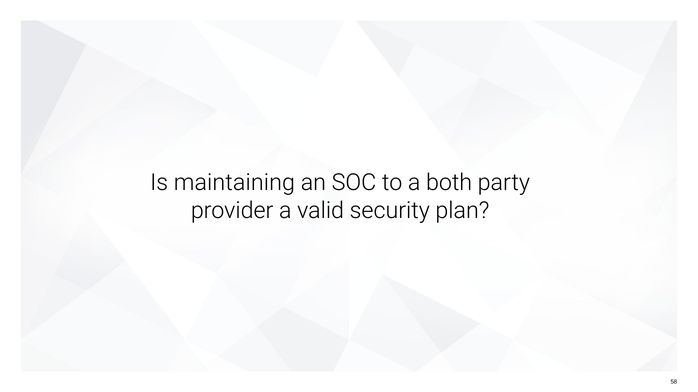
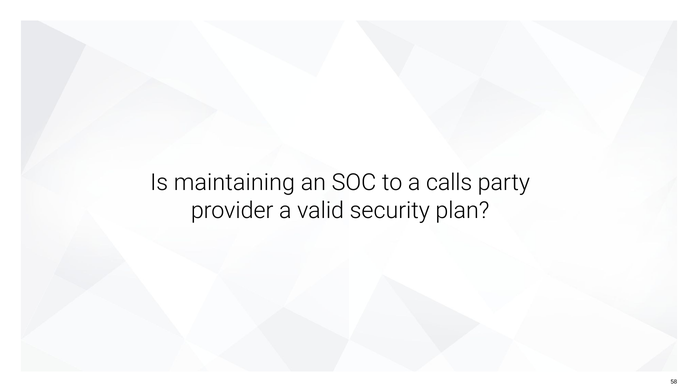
both: both -> calls (449, 183)
